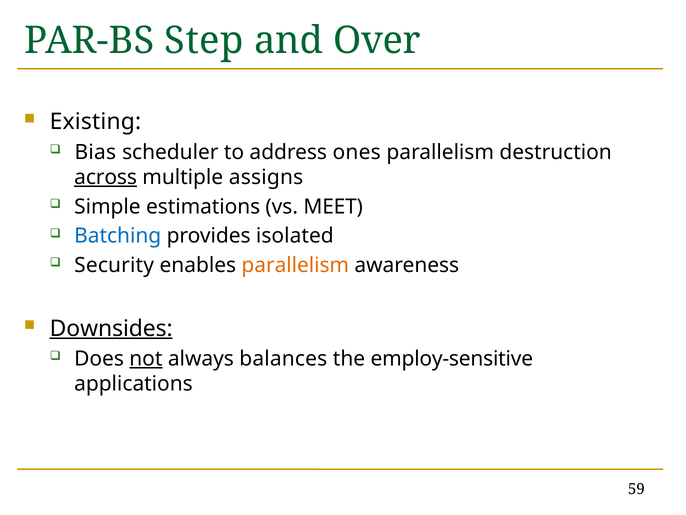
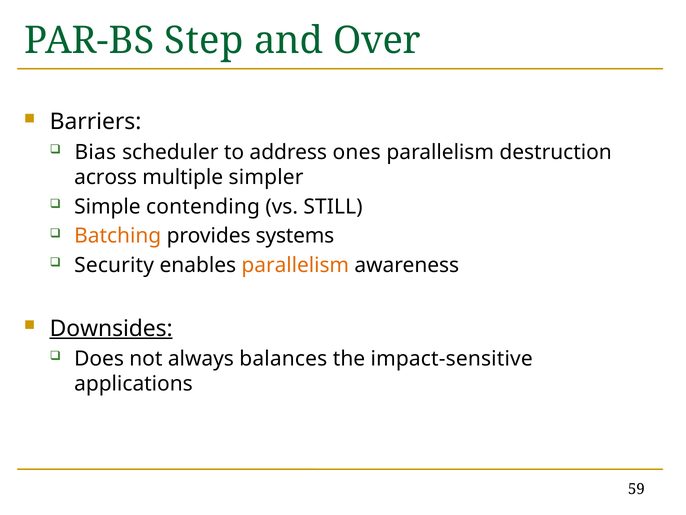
Existing: Existing -> Barriers (96, 122)
across underline: present -> none (106, 177)
assigns: assigns -> simpler (266, 177)
estimations: estimations -> contending (203, 206)
MEET: MEET -> STILL (333, 206)
Batching colour: blue -> orange (118, 236)
isolated: isolated -> systems (295, 236)
not underline: present -> none (146, 358)
employ-sensitive: employ-sensitive -> impact-sensitive (452, 358)
